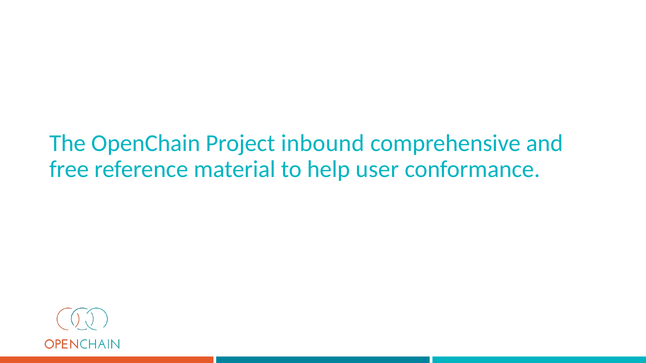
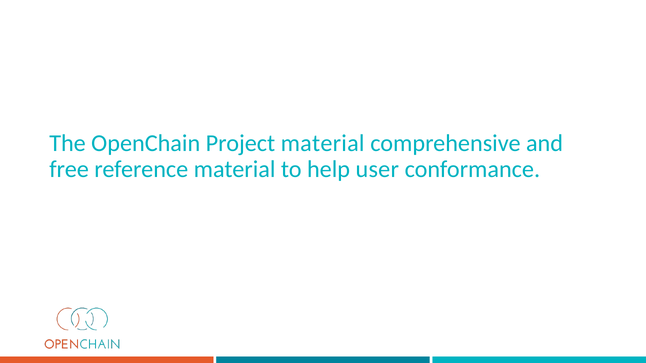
Project inbound: inbound -> material (323, 143)
